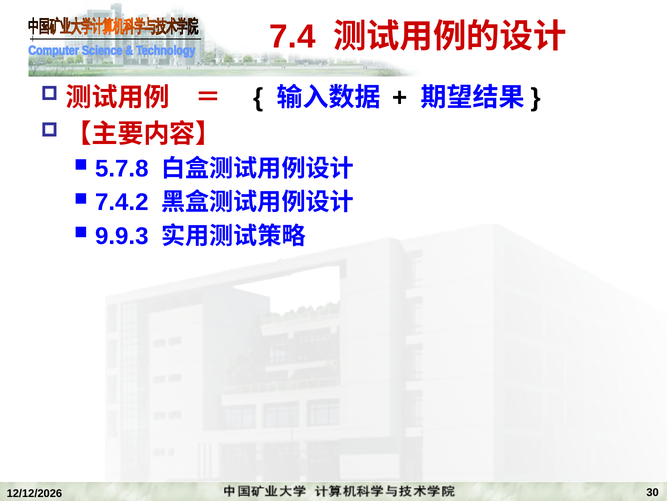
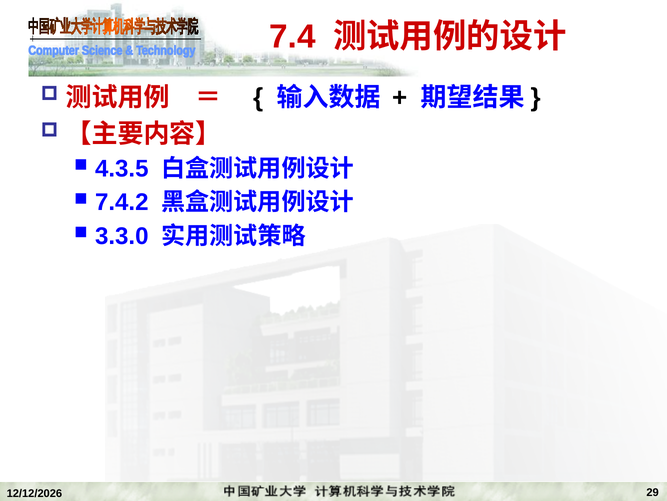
5.7.8: 5.7.8 -> 4.3.5 (122, 169)
9.9.3: 9.9.3 -> 3.3.0 (122, 236)
30: 30 -> 29 (653, 492)
